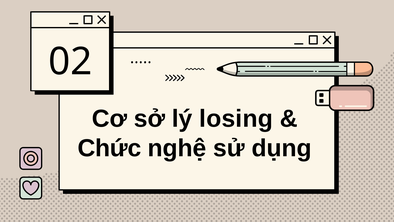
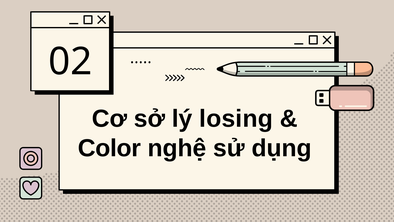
Chức: Chức -> Color (109, 148)
